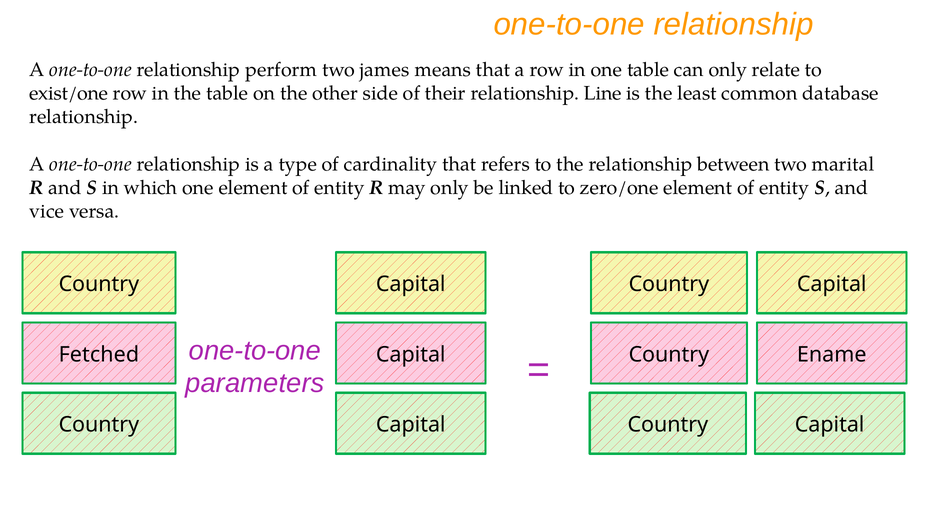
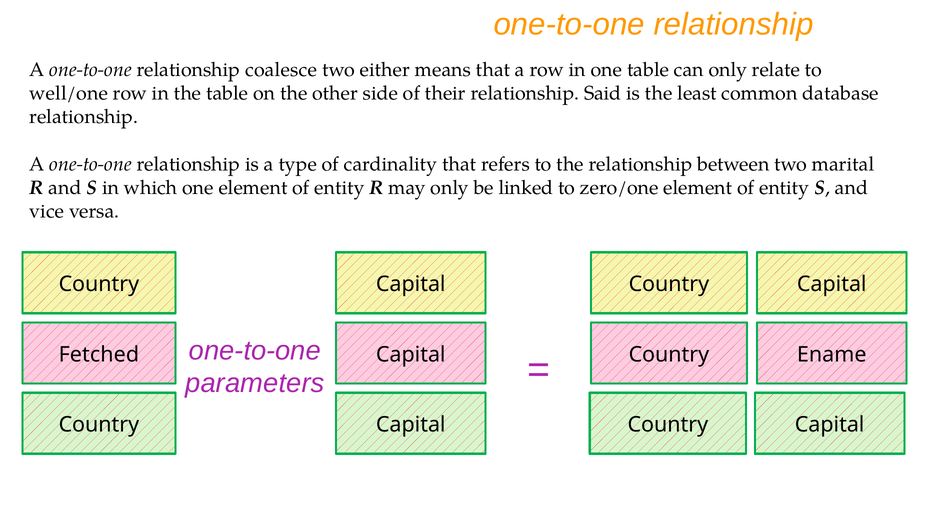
perform: perform -> coalesce (281, 70)
james: james -> either (385, 70)
exist/one: exist/one -> well/one (69, 93)
Line: Line -> Said (603, 93)
